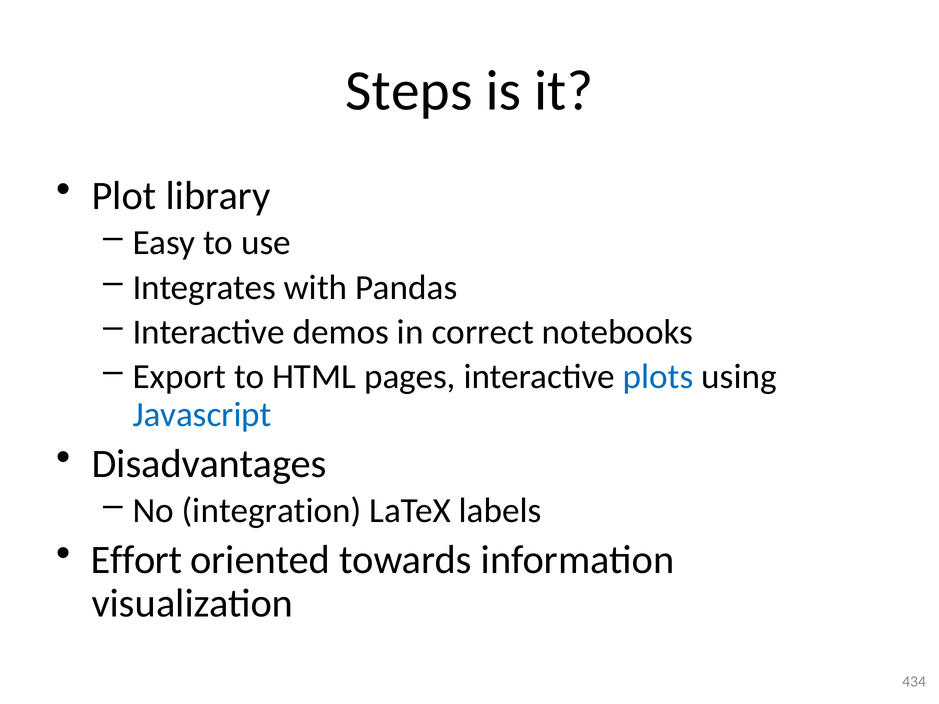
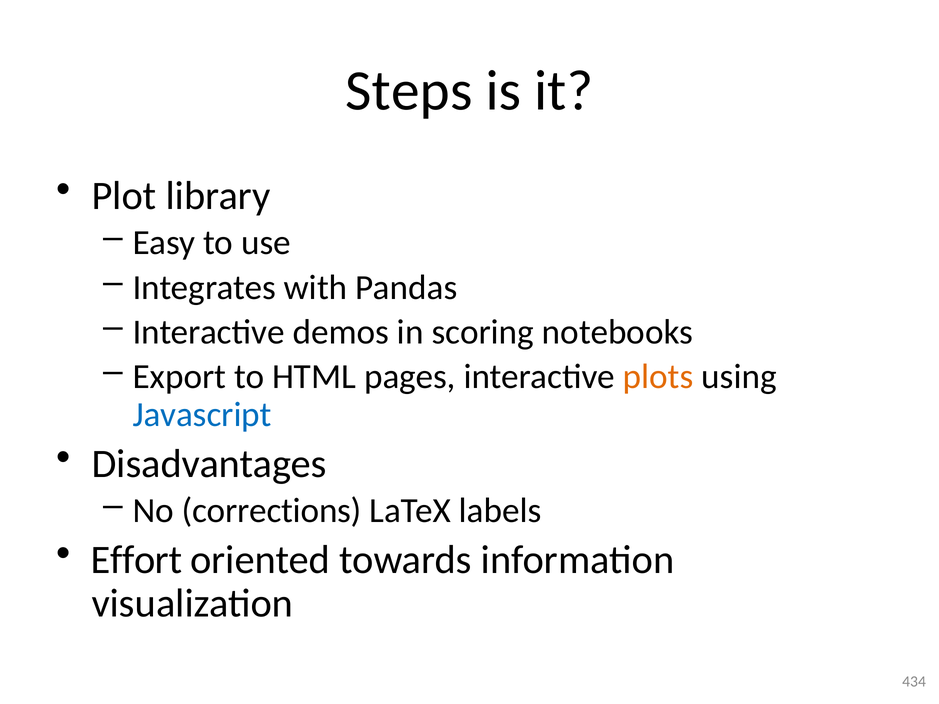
correct: correct -> scoring (483, 332)
plots colour: blue -> orange (658, 377)
integration: integration -> corrections (272, 511)
